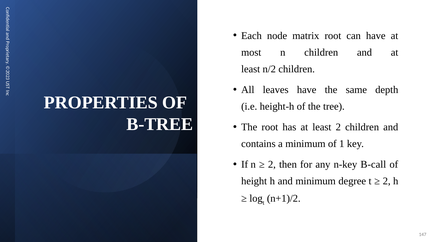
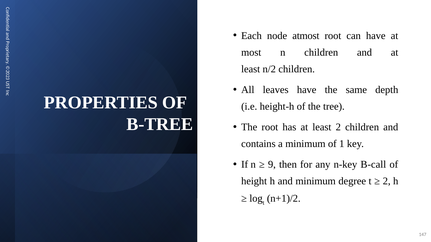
matrix: matrix -> atmost (306, 36)
2: 2 -> 9 (272, 165)
